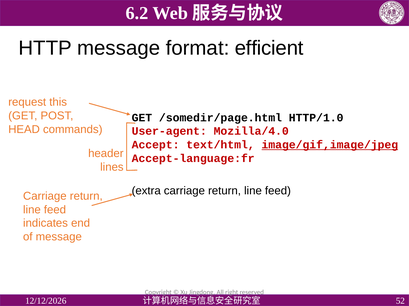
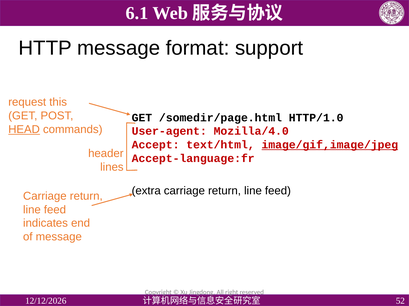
6.2: 6.2 -> 6.1 (137, 13)
efficient: efficient -> support (269, 48)
HEAD underline: none -> present (24, 130)
